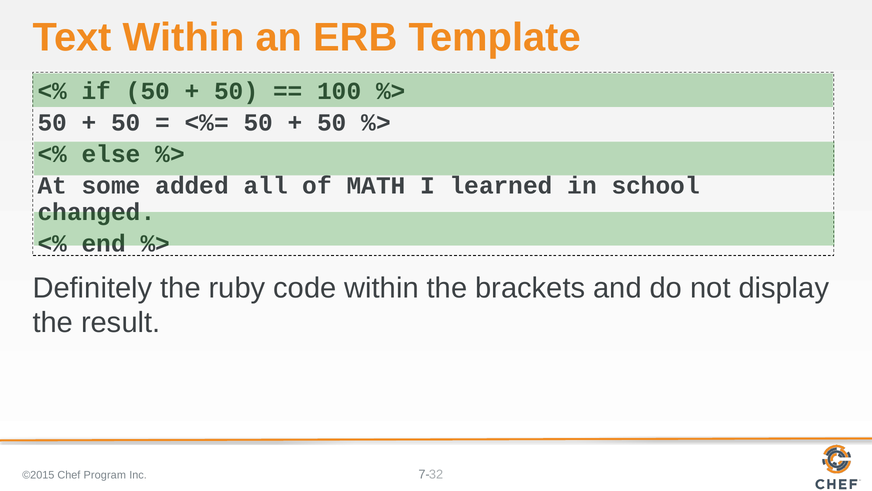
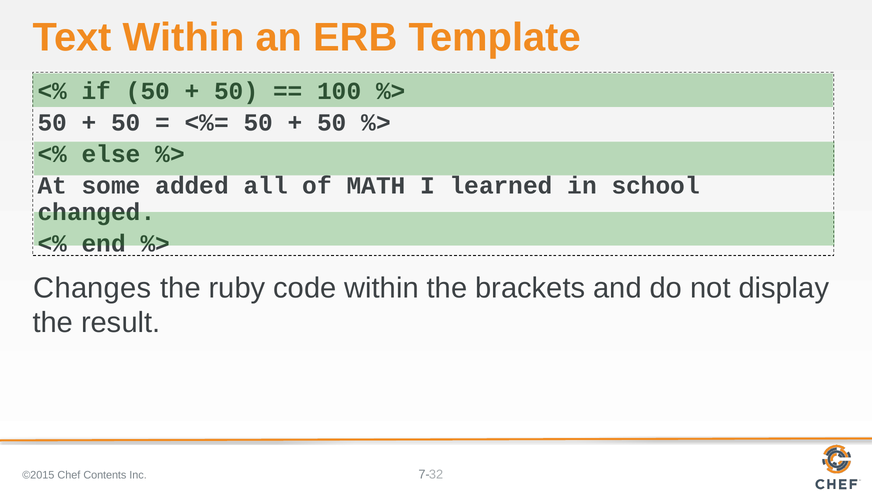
Definitely: Definitely -> Changes (92, 288)
Program: Program -> Contents (105, 475)
